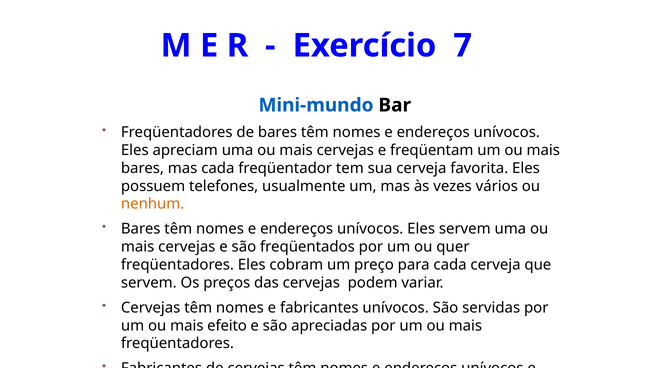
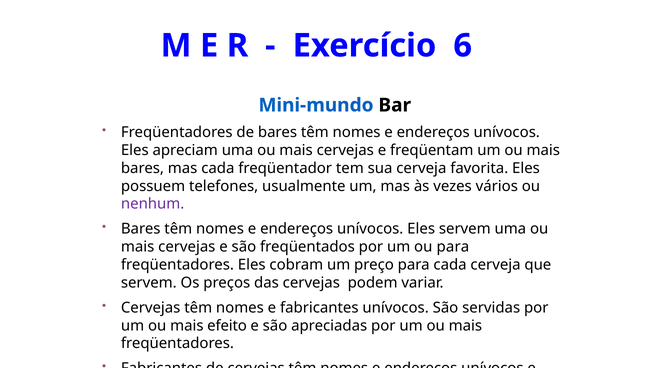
7: 7 -> 6 (463, 46)
nenhum colour: orange -> purple (153, 204)
ou quer: quer -> para (453, 247)
